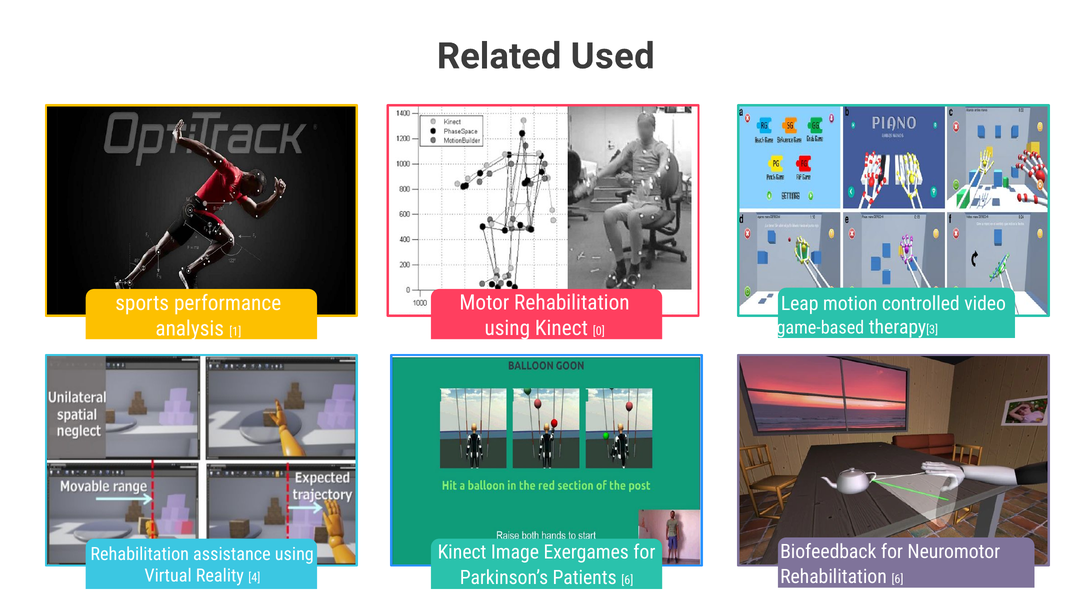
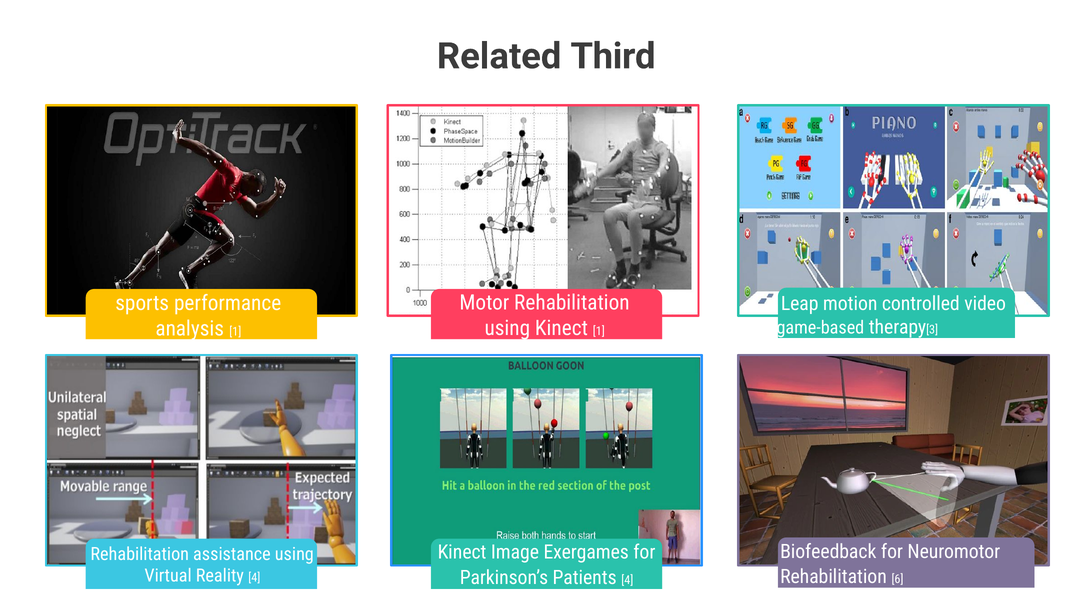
Used: Used -> Third (613, 56)
Kinect 0: 0 -> 1 (599, 331)
Patients 6: 6 -> 4 (627, 580)
